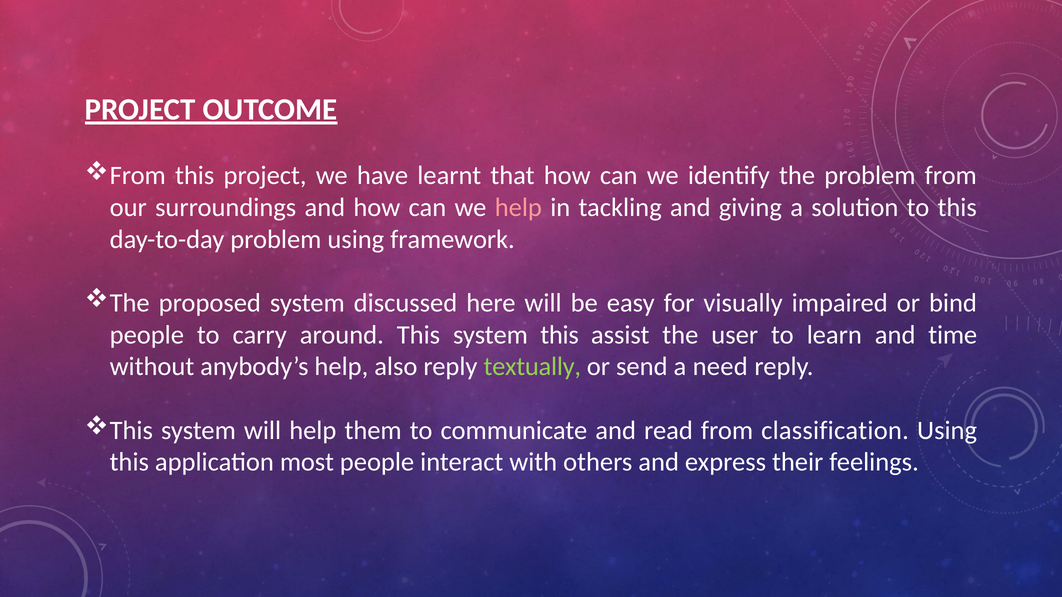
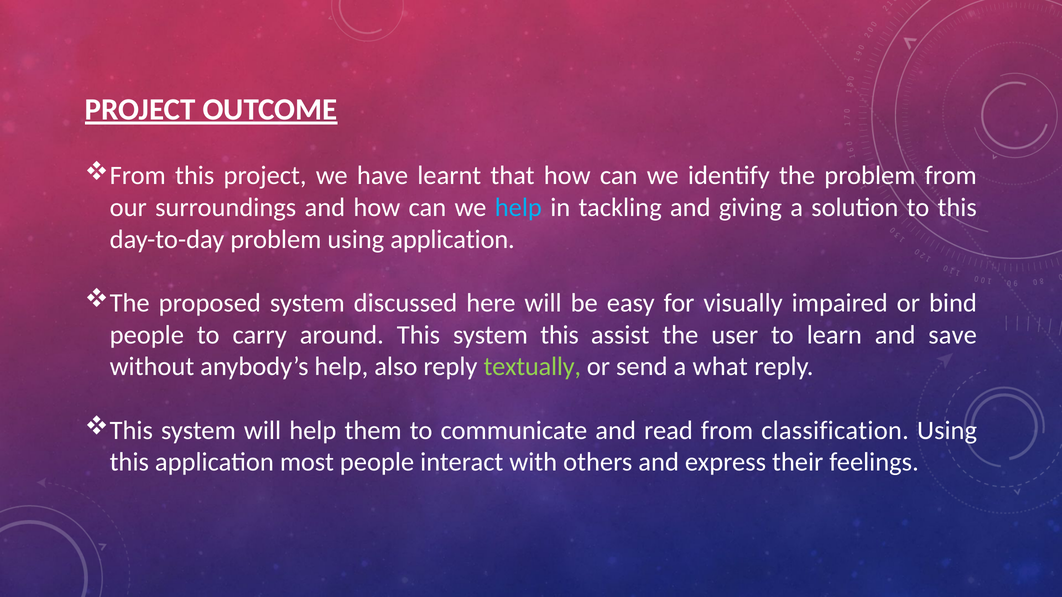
help colour: pink -> light blue (518, 208)
using framework: framework -> application (453, 239)
time: time -> save (953, 335)
need: need -> what (720, 367)
